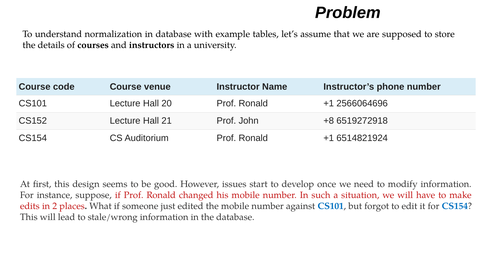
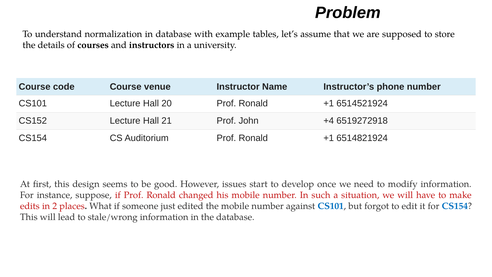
2566064696: 2566064696 -> 6514521924 (362, 103)
+8: +8 -> +4 (329, 121)
